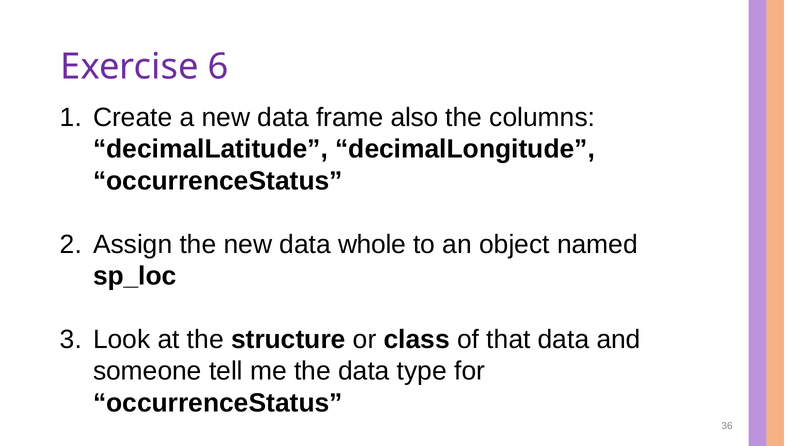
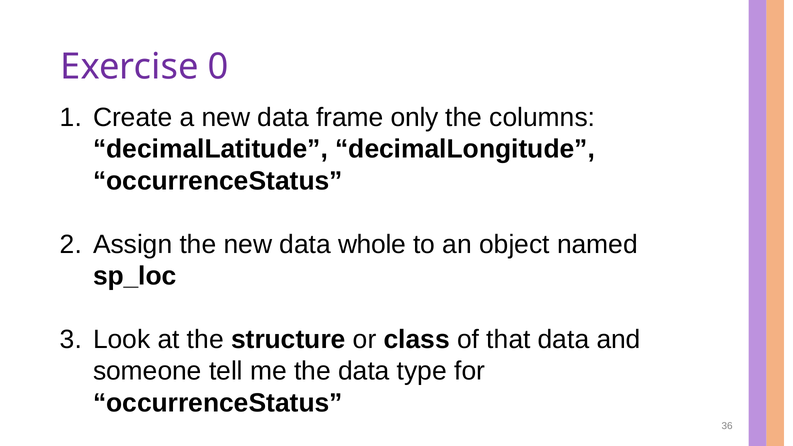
6: 6 -> 0 (218, 67)
also: also -> only (415, 118)
